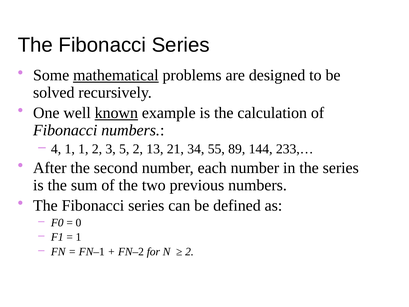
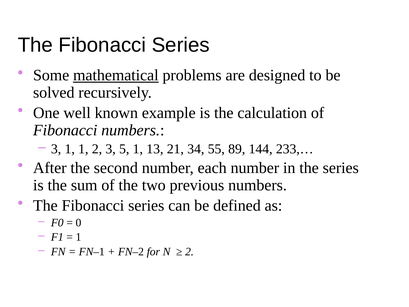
known underline: present -> none (116, 113)
4: 4 -> 3 (56, 149)
5 2: 2 -> 1 (138, 149)
